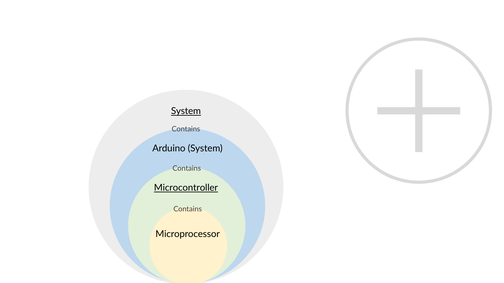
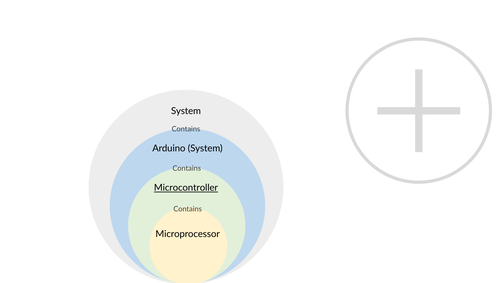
System underline: present -> none (186, 111)
